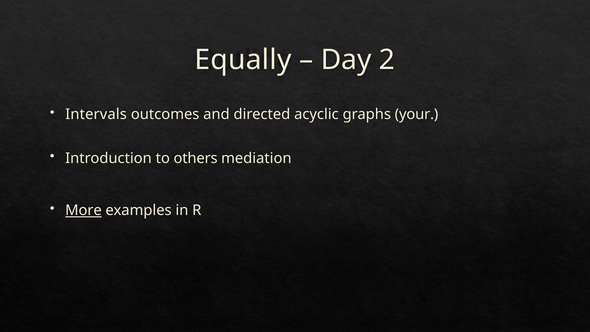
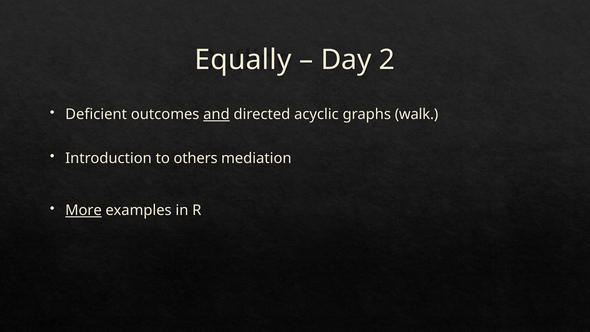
Intervals: Intervals -> Deficient (96, 114)
and underline: none -> present (216, 114)
your: your -> walk (417, 114)
